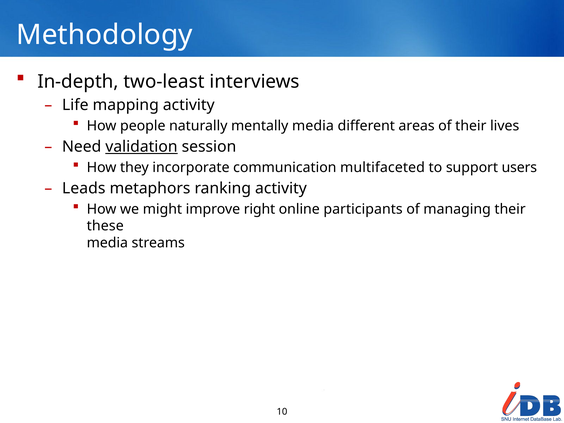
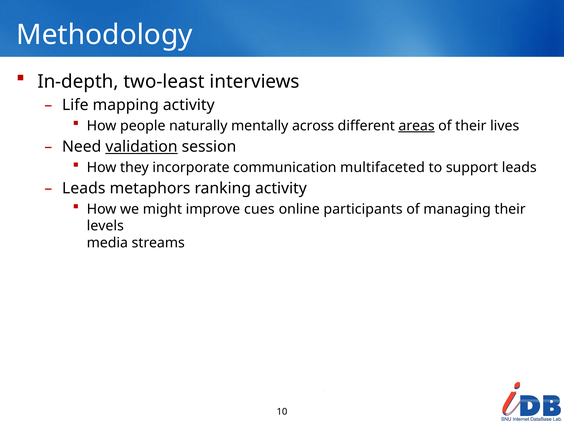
mentally media: media -> across (313, 126)
areas underline: none -> present (417, 126)
support users: users -> leads (519, 167)
right: right -> cues (259, 209)
these: these -> levels (105, 226)
